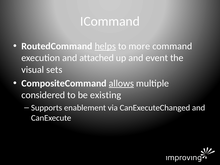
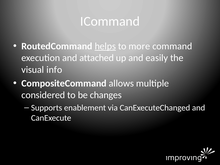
event: event -> easily (157, 58)
sets: sets -> info (54, 70)
allows underline: present -> none (121, 83)
existing: existing -> changes (106, 95)
